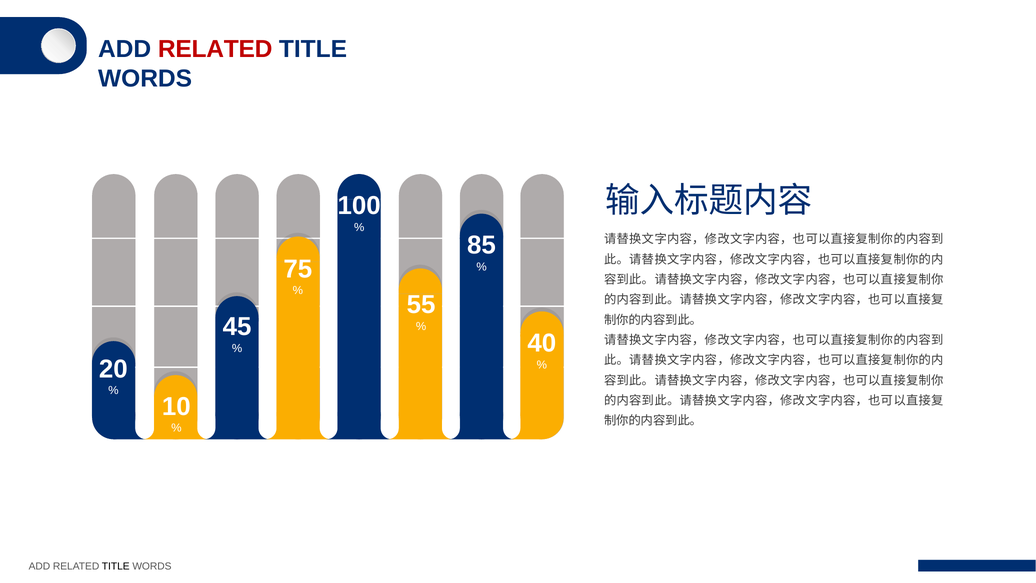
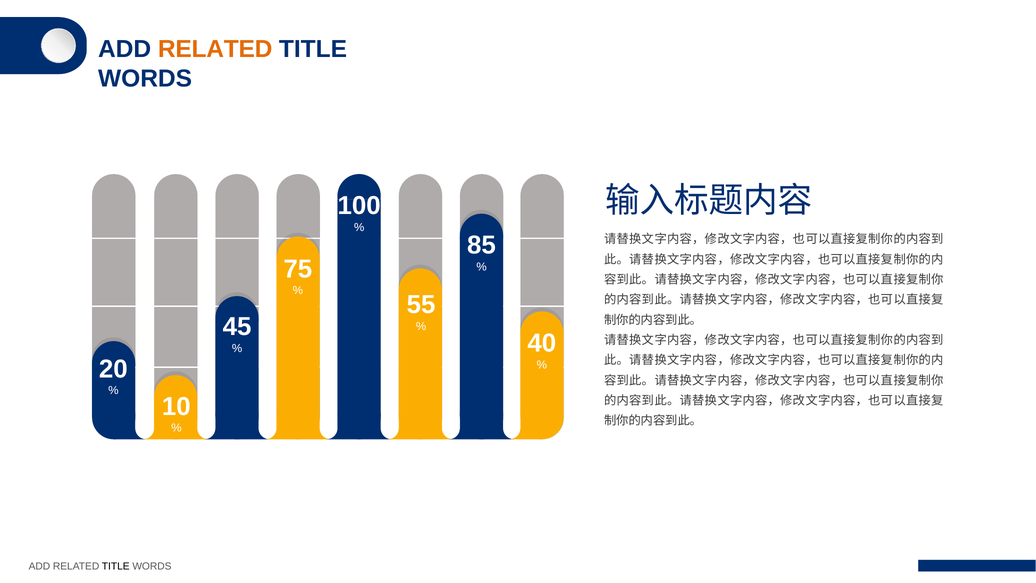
RELATED colour: red -> orange (215, 49)
